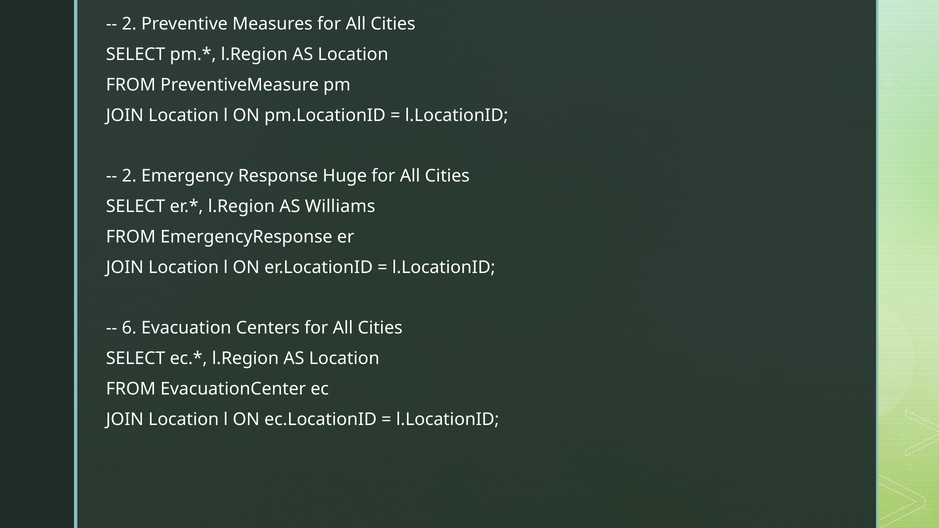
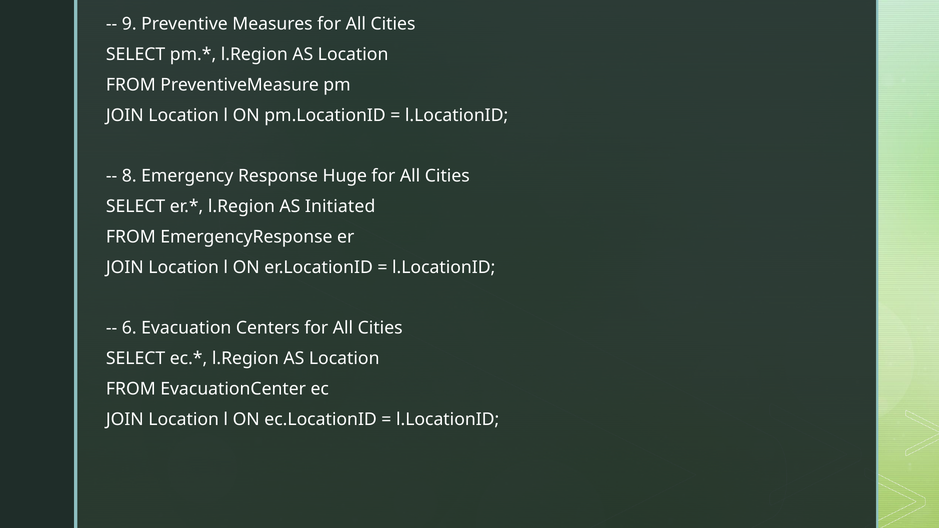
2: 2 -> 9 (129, 24)
2: 2 -> 8 (129, 176)
Williams: Williams -> Initiated (340, 207)
